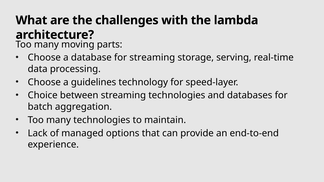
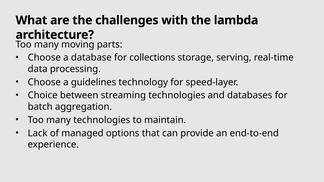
for streaming: streaming -> collections (152, 58)
